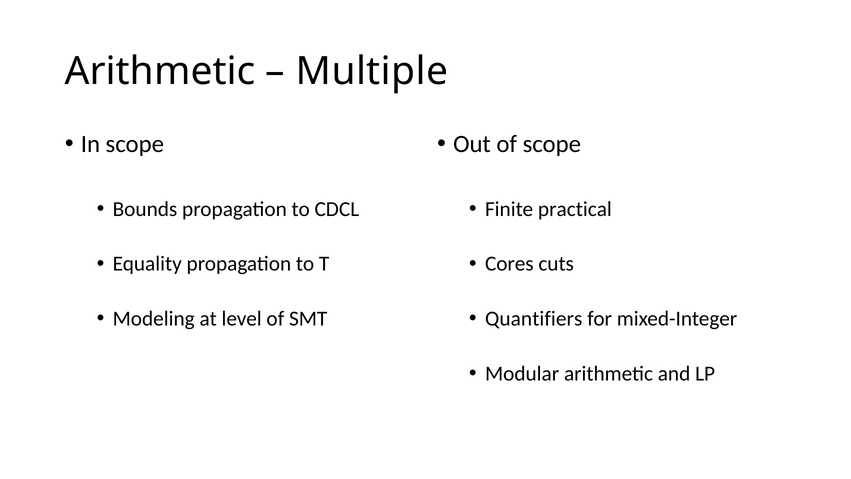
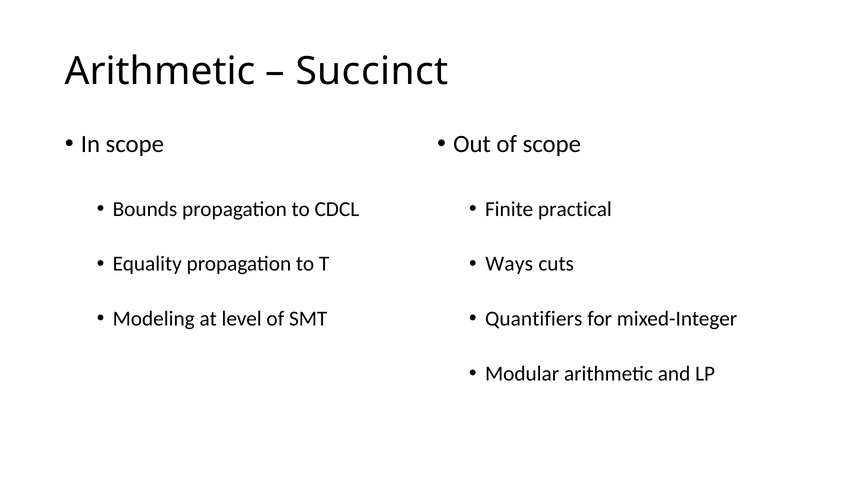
Multiple: Multiple -> Succinct (372, 71)
Cores: Cores -> Ways (509, 264)
